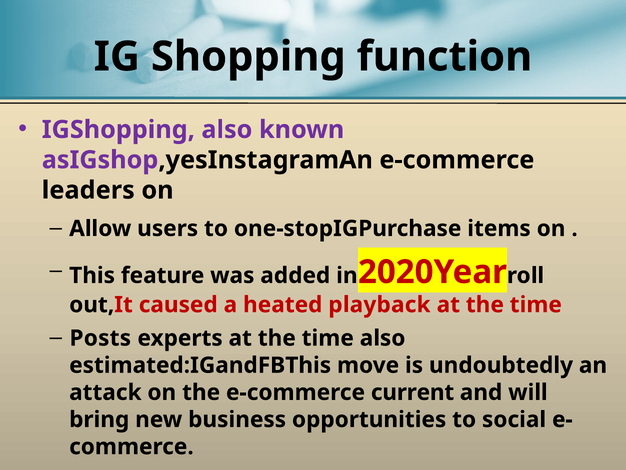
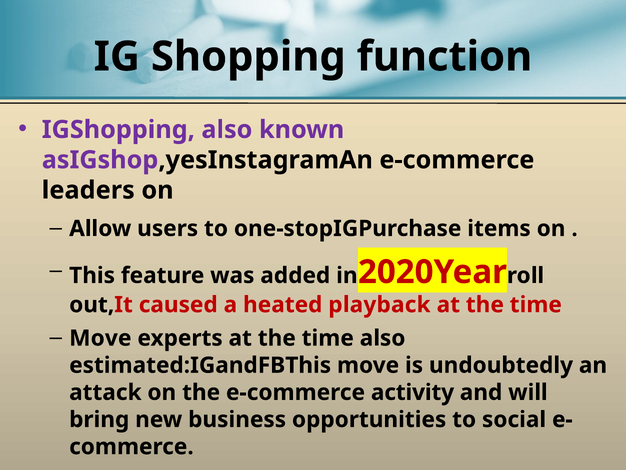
Posts: Posts -> Move (100, 338)
current: current -> activity (412, 392)
